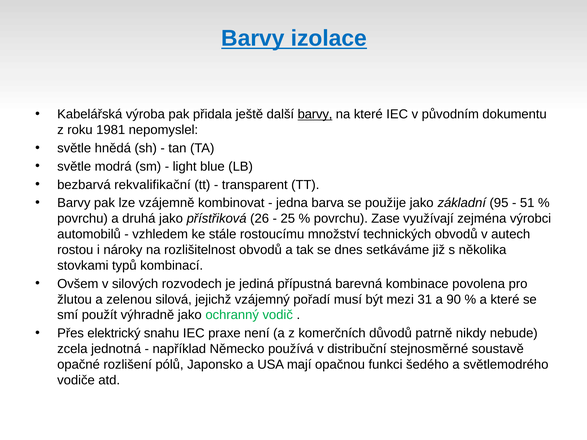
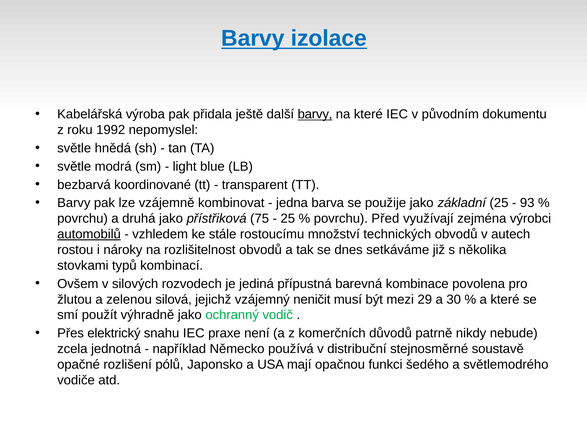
1981: 1981 -> 1992 (111, 130)
rekvalifikační: rekvalifikační -> koordinované (153, 185)
základní 95: 95 -> 25 (499, 203)
51: 51 -> 93 (527, 203)
26: 26 -> 75 (260, 219)
Zase: Zase -> Před (385, 219)
automobilů underline: none -> present (89, 234)
pořadí: pořadí -> neničit (312, 300)
31: 31 -> 29 (425, 300)
90: 90 -> 30 (454, 300)
